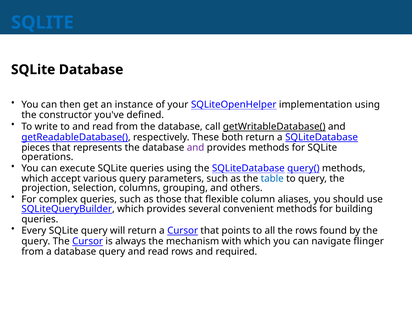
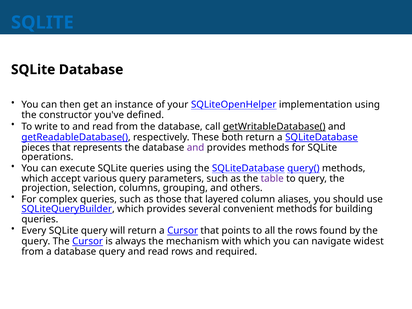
table colour: blue -> purple (272, 179)
flexible: flexible -> layered (222, 199)
flinger: flinger -> widest (369, 241)
